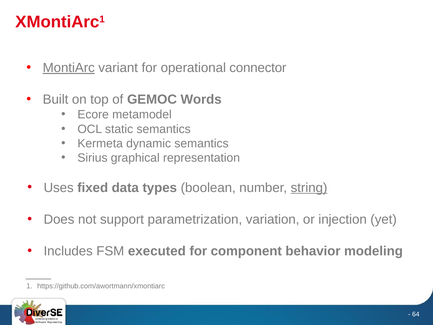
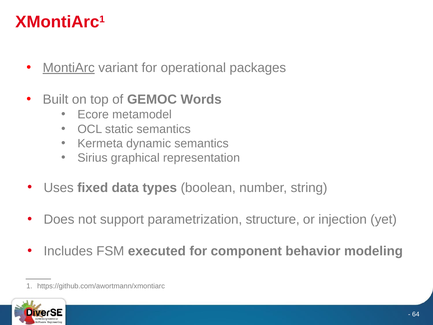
connector: connector -> packages (258, 68)
string underline: present -> none (309, 188)
variation: variation -> structure (273, 219)
